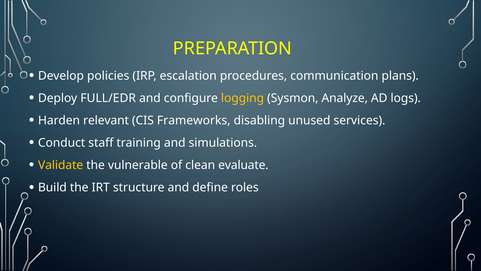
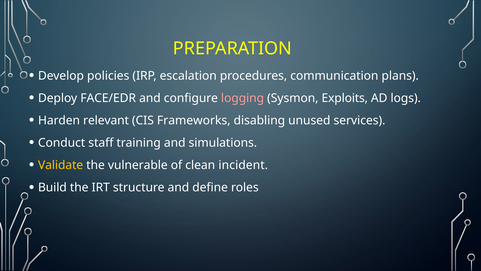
FULL/EDR: FULL/EDR -> FACE/EDR (108, 98)
logging colour: yellow -> pink (243, 98)
Analyze: Analyze -> Exploits (345, 98)
evaluate: evaluate -> incident (243, 165)
